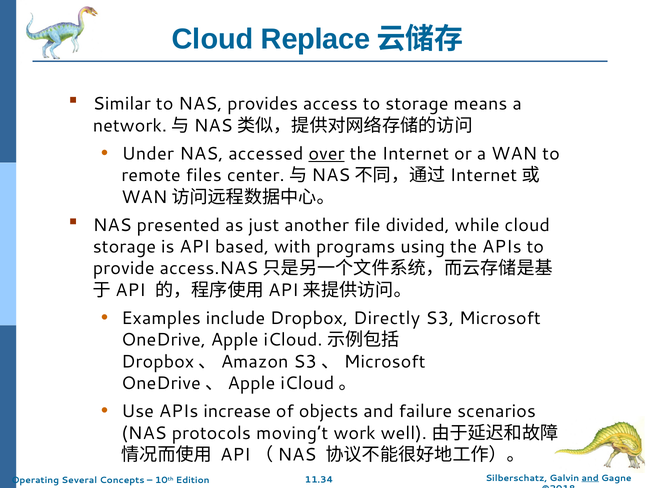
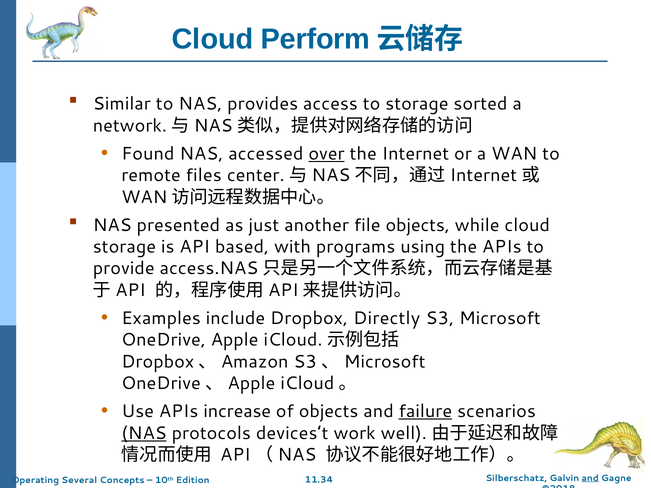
Replace: Replace -> Perform (316, 39)
means: means -> sorted (480, 104)
Under: Under -> Found (148, 154)
file divided: divided -> objects (418, 225)
failure underline: none -> present (425, 412)
NAS underline: none -> present (144, 433)
moving’t: moving’t -> devices’t (292, 433)
